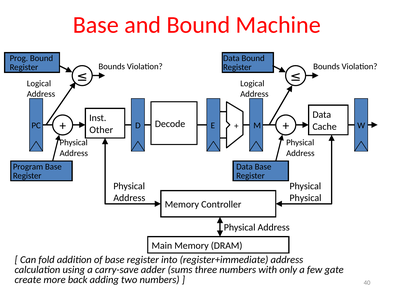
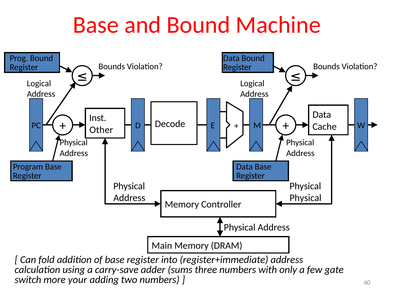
create: create -> switch (28, 279)
back: back -> your (78, 279)
